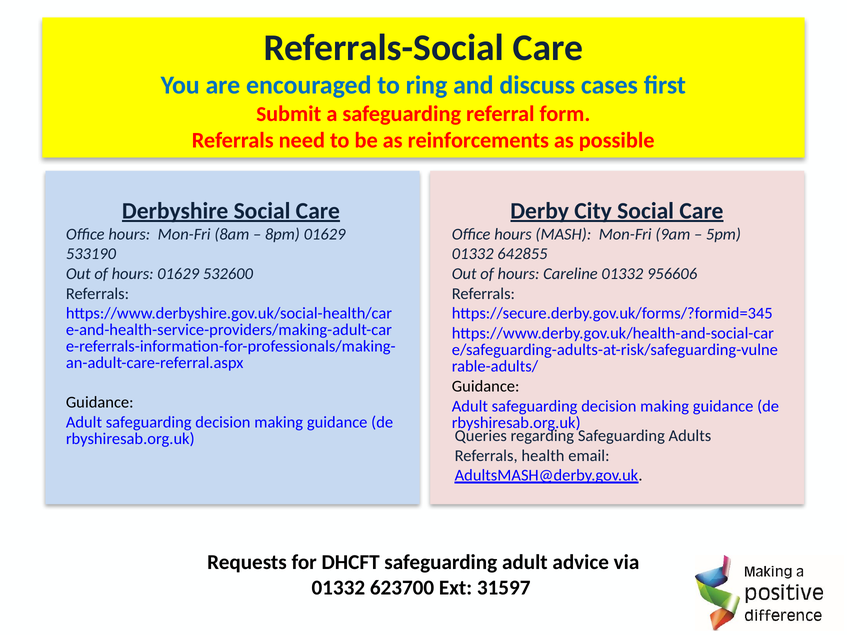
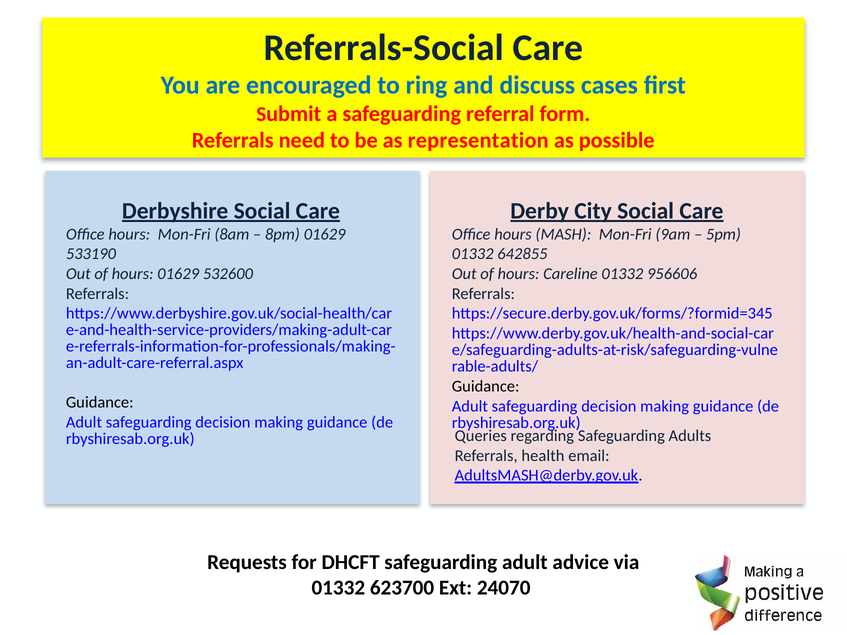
reinforcements: reinforcements -> representation (478, 141)
31597: 31597 -> 24070 (504, 588)
